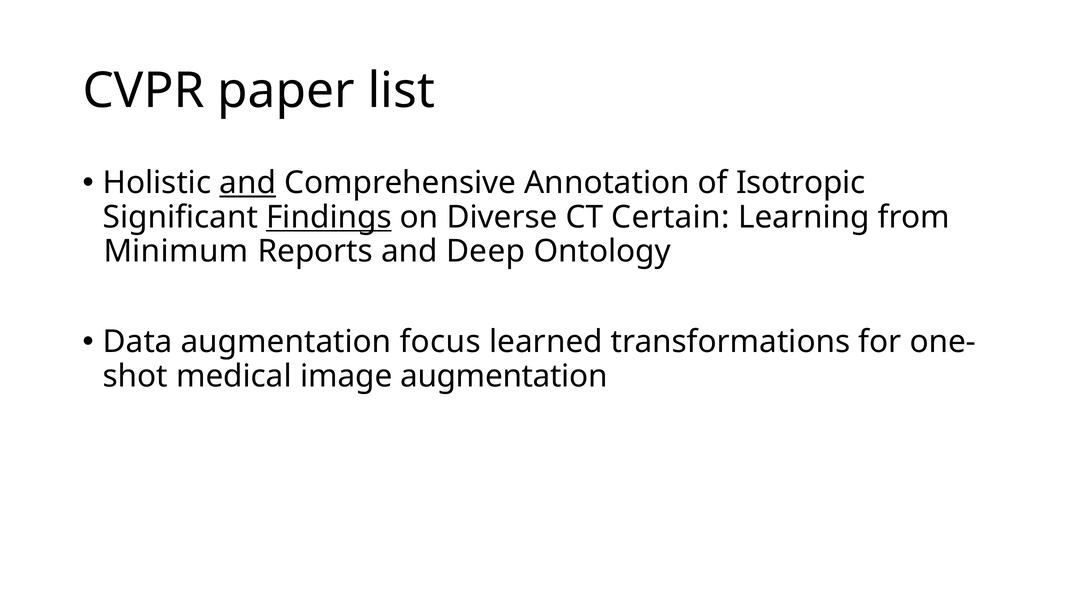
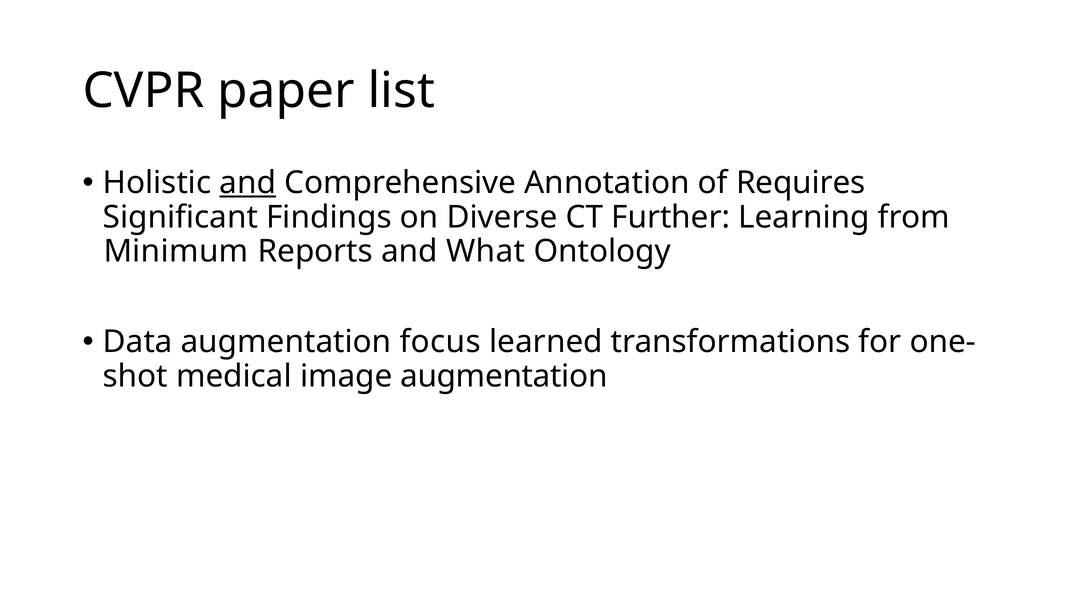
Isotropic: Isotropic -> Requires (801, 183)
Findings underline: present -> none (329, 217)
Certain: Certain -> Further (671, 217)
Deep: Deep -> What (486, 251)
